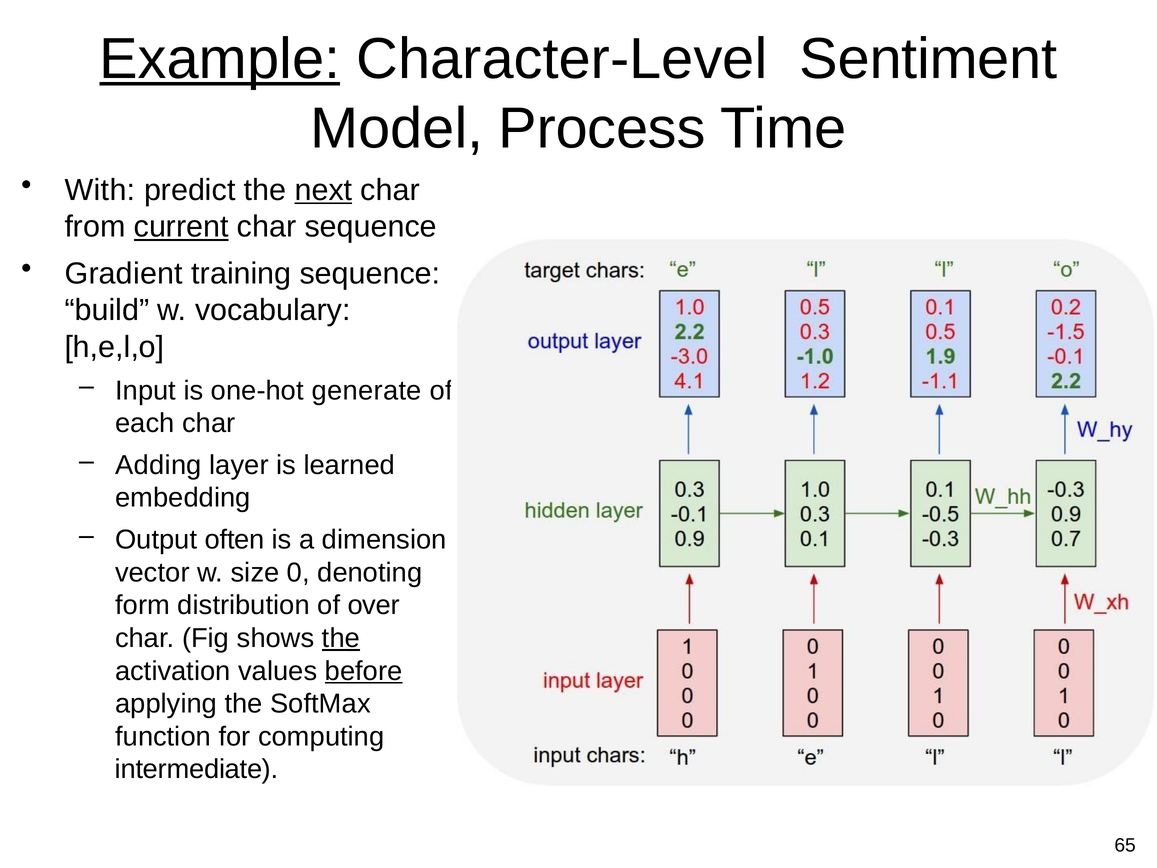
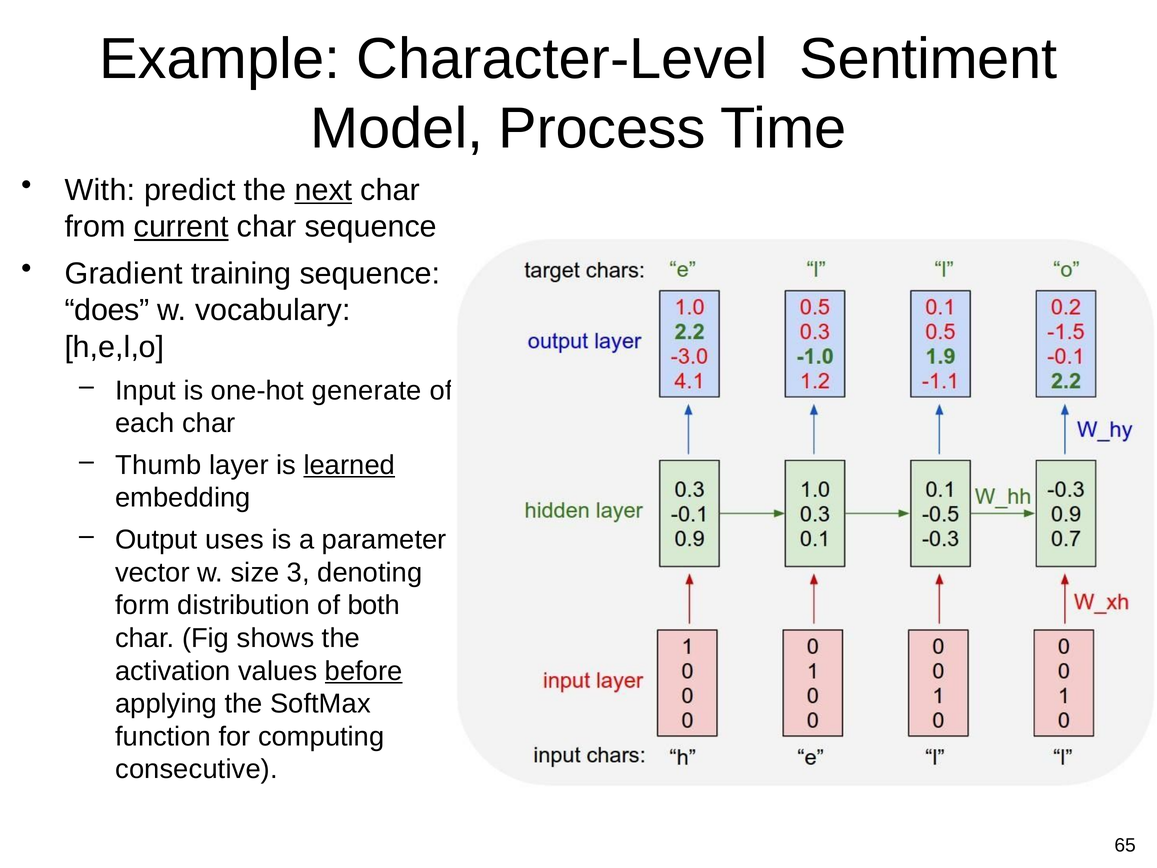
Example underline: present -> none (220, 59)
build: build -> does (107, 310)
Adding: Adding -> Thumb (158, 465)
learned underline: none -> present (349, 465)
often: often -> uses (234, 540)
dimension: dimension -> parameter (384, 540)
0: 0 -> 3 (298, 572)
over: over -> both (374, 605)
the underline: present -> none (341, 638)
intermediate: intermediate -> consecutive (196, 769)
